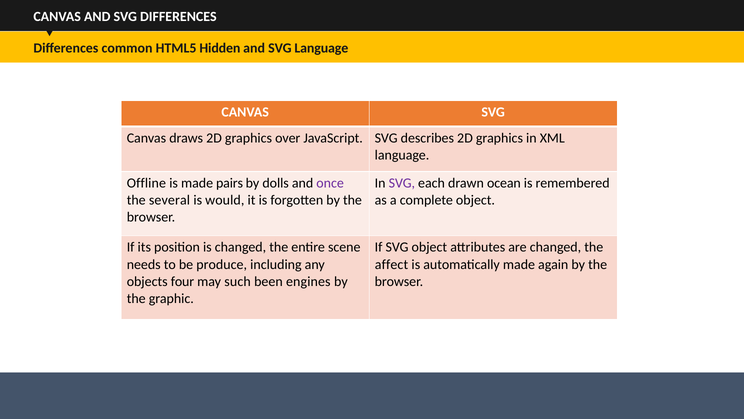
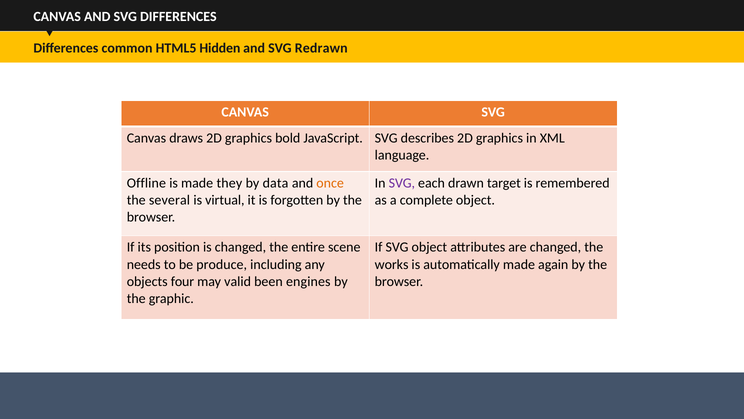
SVG Language: Language -> Redrawn (321, 48)
over: over -> bold (288, 138)
pairs: pairs -> they (229, 183)
dolls: dolls -> data (276, 183)
once colour: purple -> orange (330, 183)
ocean: ocean -> target (504, 183)
would: would -> virtual (225, 200)
affect: affect -> works (392, 264)
such: such -> valid (238, 281)
